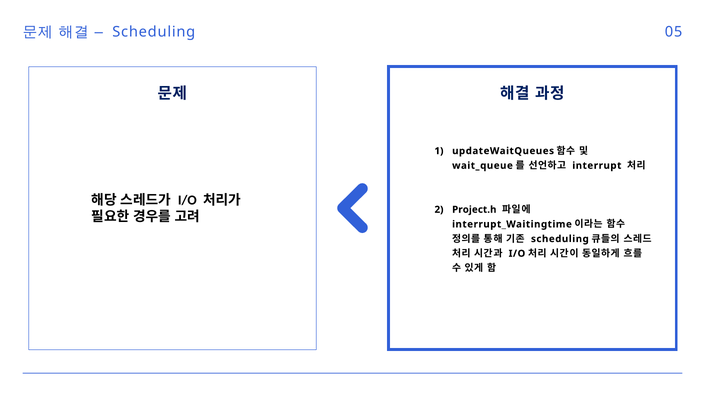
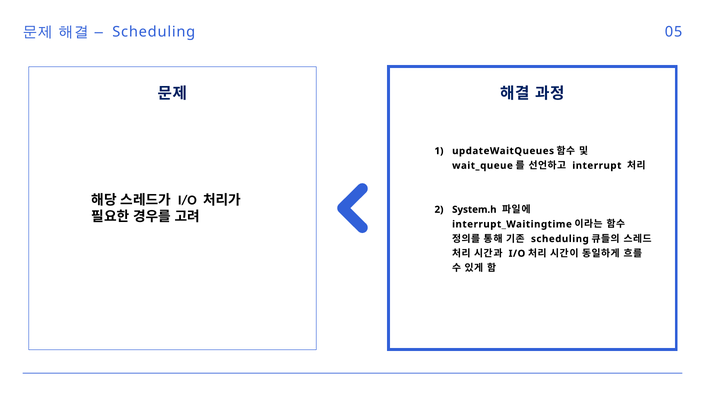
Project.h: Project.h -> System.h (474, 210)
